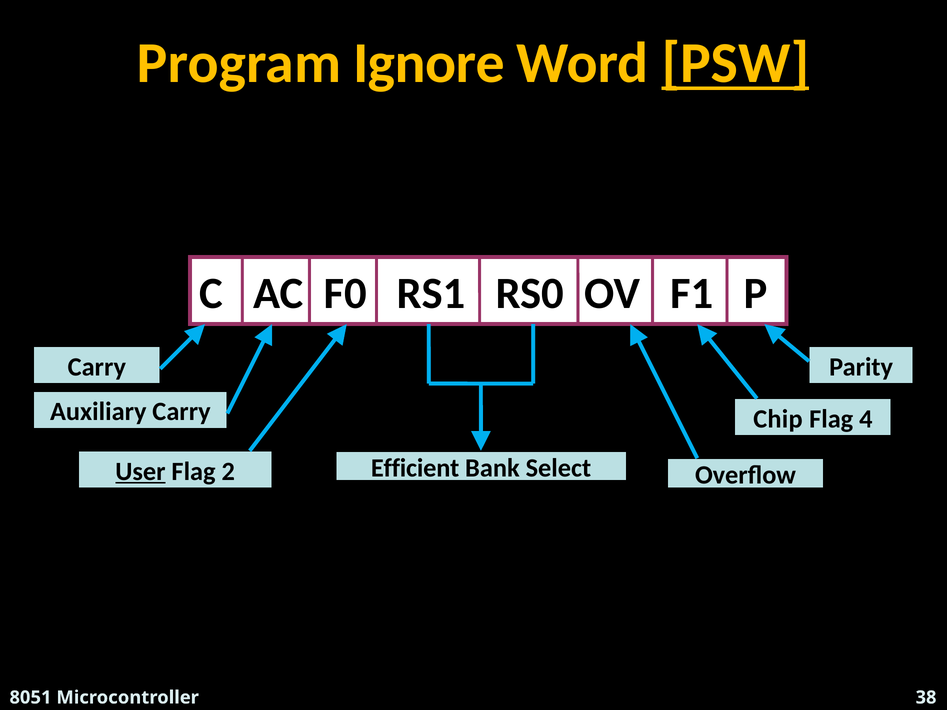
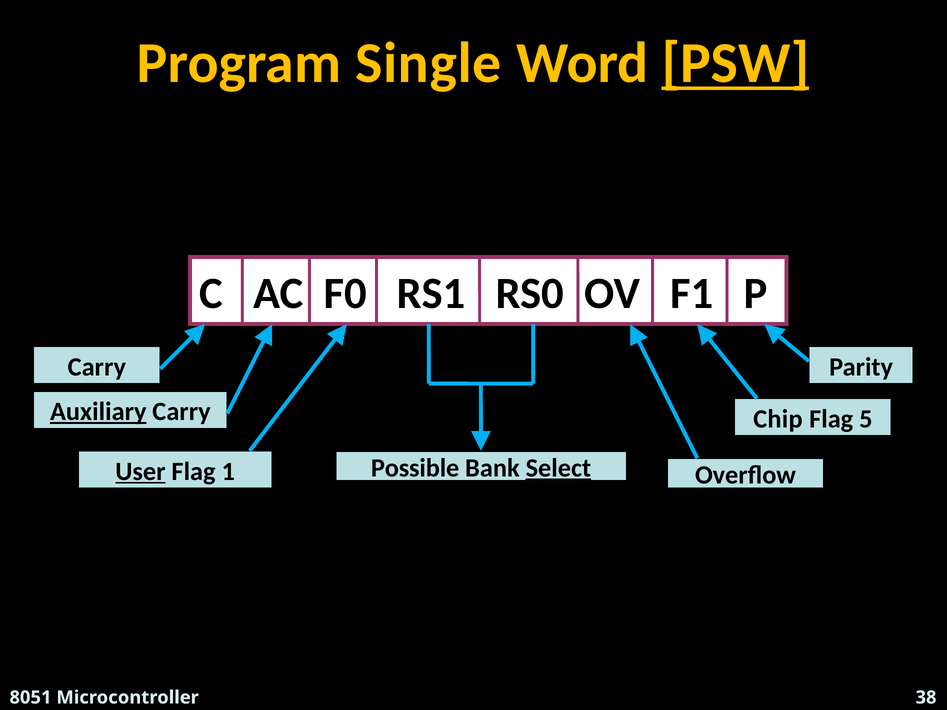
Ignore: Ignore -> Single (428, 63)
Auxiliary underline: none -> present (98, 412)
4: 4 -> 5 (866, 419)
Efficient: Efficient -> Possible (415, 468)
Select underline: none -> present (558, 468)
2: 2 -> 1 (228, 471)
